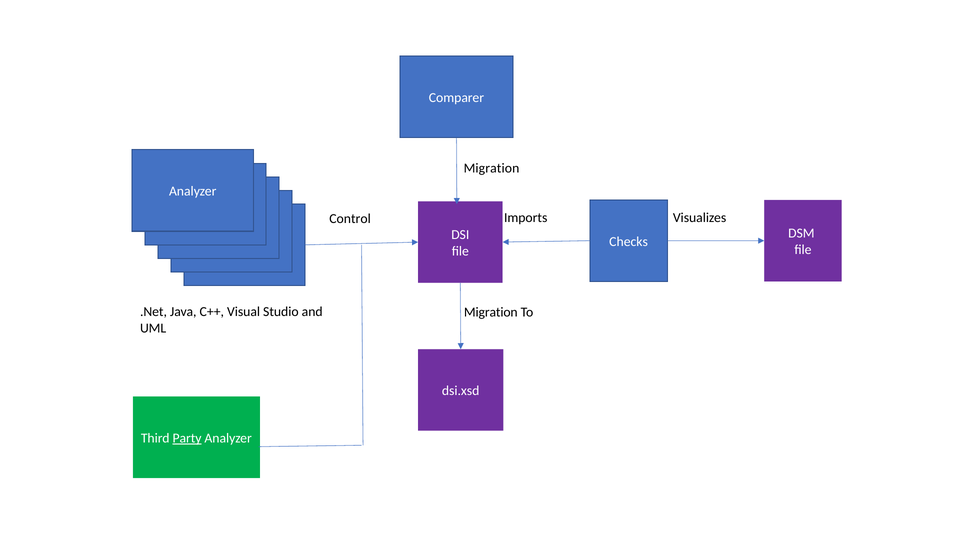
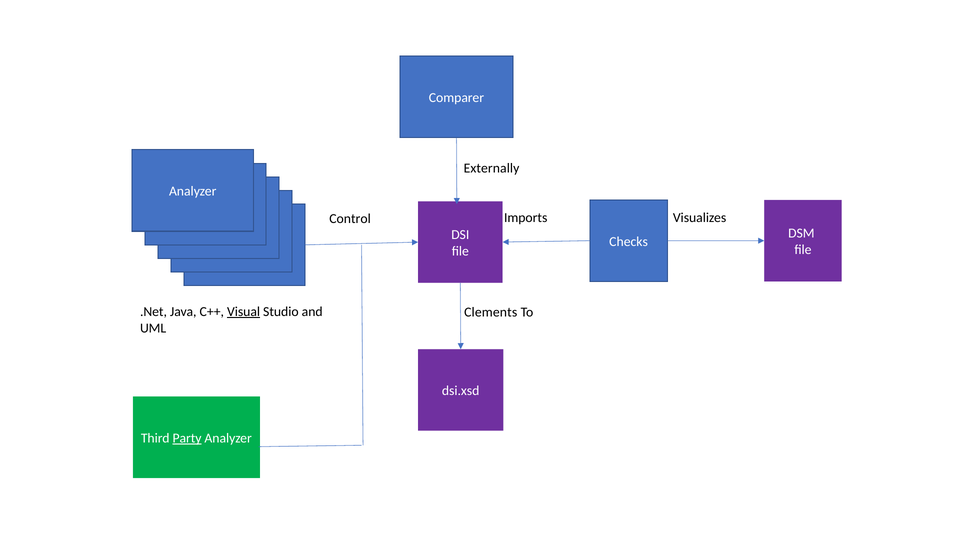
Migration: Migration -> Externally (492, 168)
Visual underline: none -> present (244, 312)
Migration: Migration -> Clements (491, 313)
